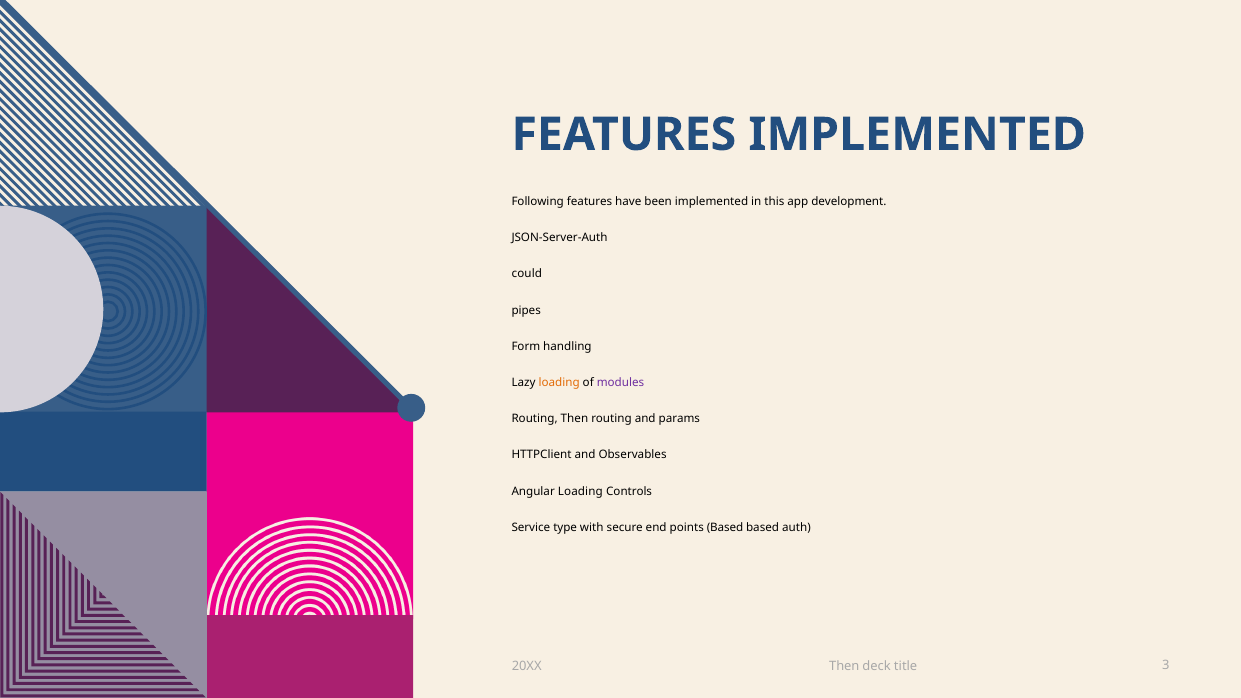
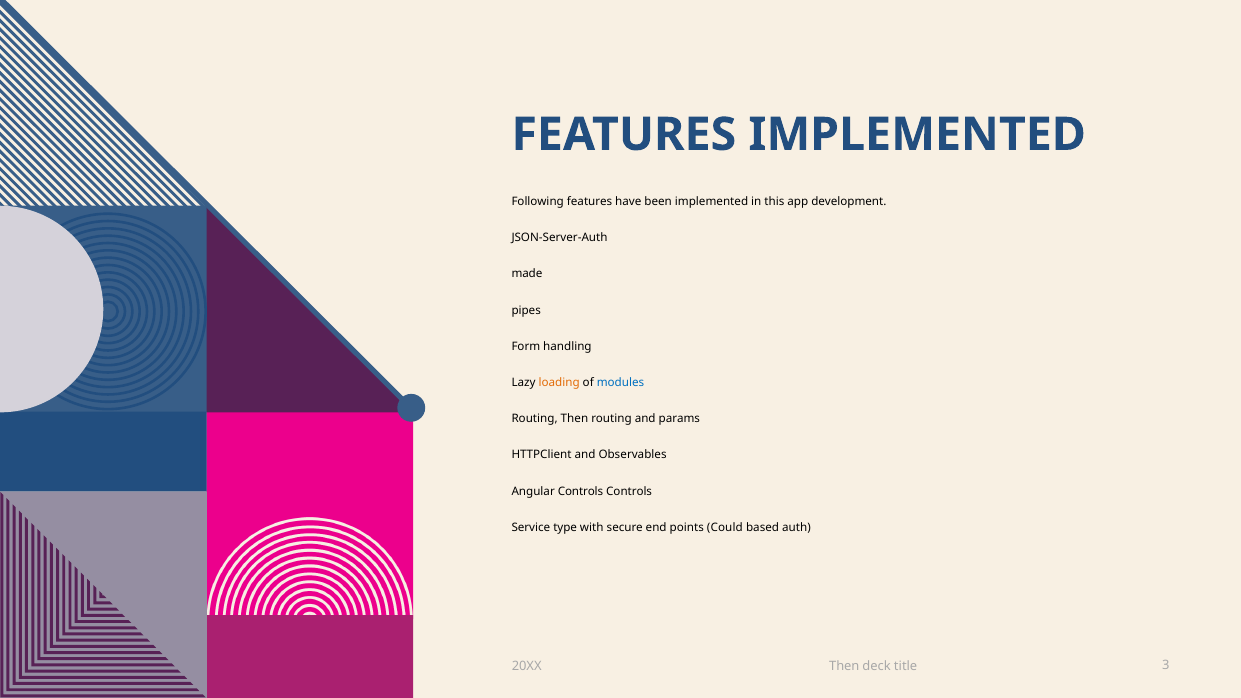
could: could -> made (527, 274)
modules colour: purple -> blue (620, 383)
Angular Loading: Loading -> Controls (580, 491)
points Based: Based -> Could (725, 527)
